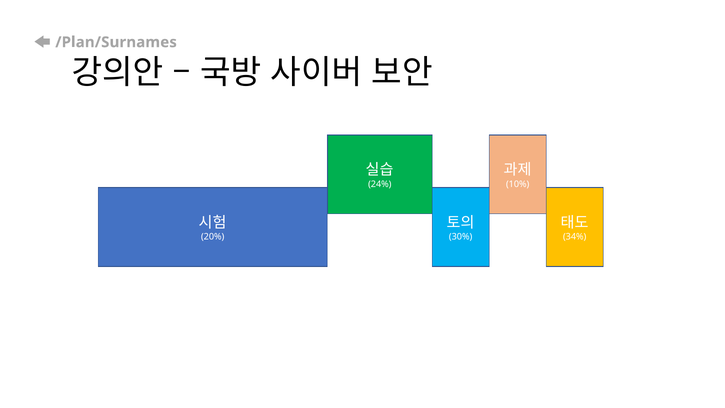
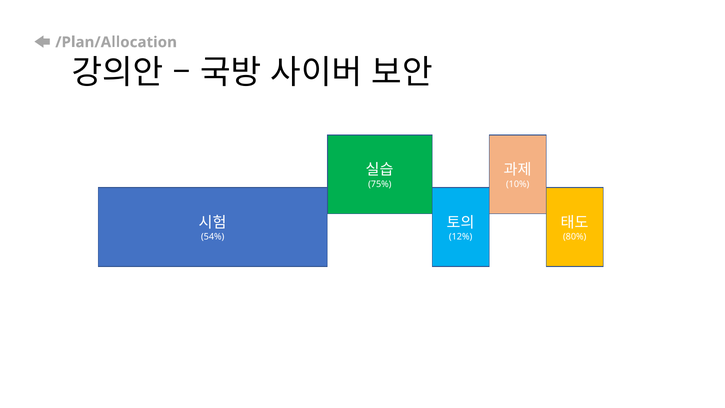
/Plan/Surnames: /Plan/Surnames -> /Plan/Allocation (116, 42)
24%: 24% -> 75% (380, 184)
20%: 20% -> 54% (213, 237)
30%: 30% -> 12% (461, 237)
34%: 34% -> 80% (575, 237)
